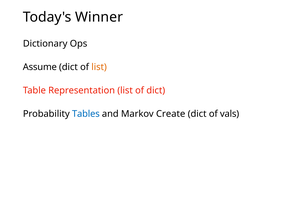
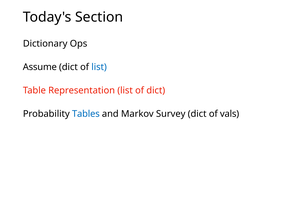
Winner: Winner -> Section (99, 17)
list colour: orange -> blue (99, 67)
Create: Create -> Survey (171, 114)
